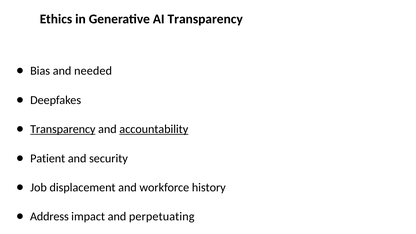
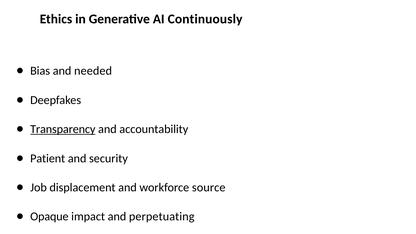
AI Transparency: Transparency -> Continuously (205, 19)
accountability underline: present -> none (154, 129)
history: history -> source (209, 188)
Address: Address -> Opaque (49, 217)
